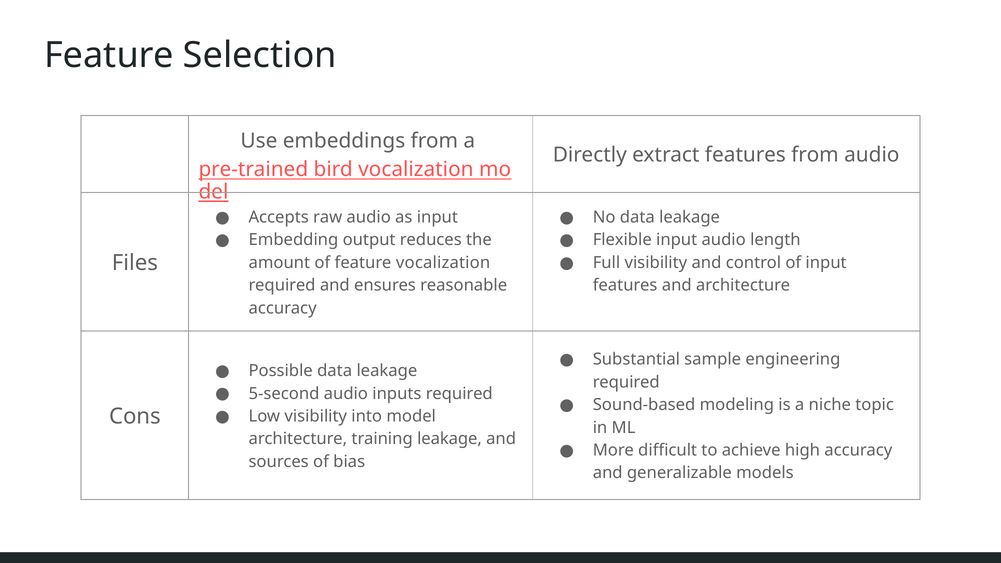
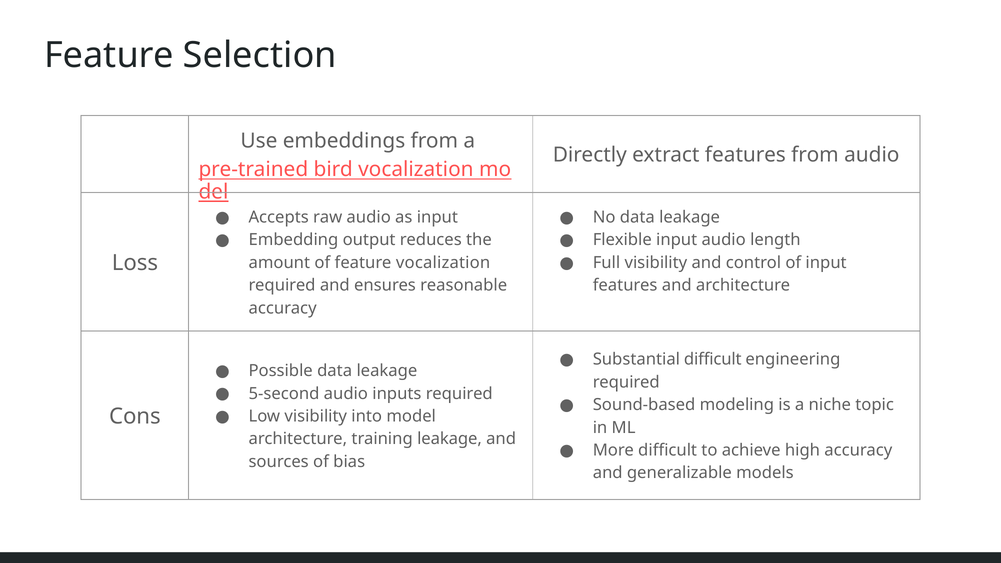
Files: Files -> Loss (135, 263)
Substantial sample: sample -> difficult (713, 360)
